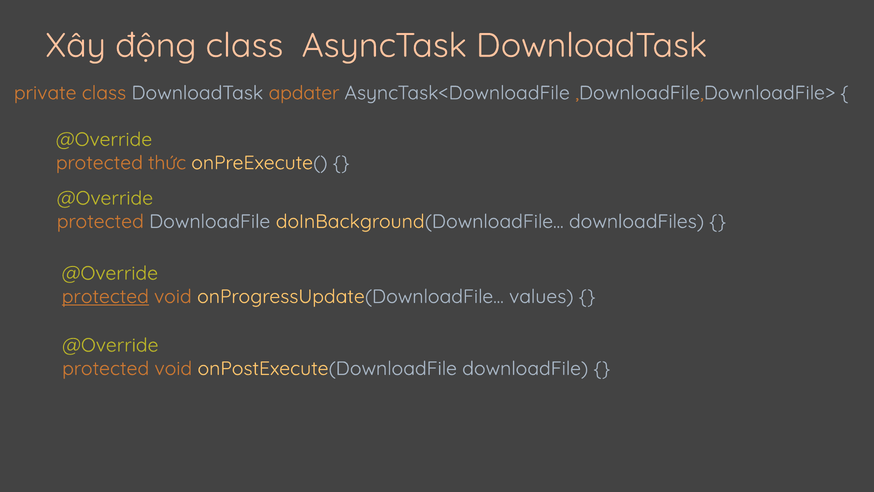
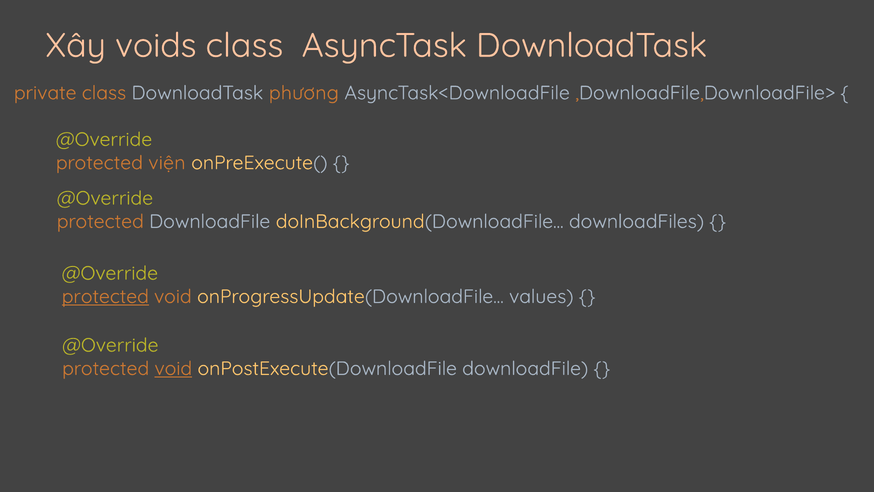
động: động -> voids (156, 46)
apdater: apdater -> phương (304, 93)
thức: thức -> viện (167, 163)
void underline: none -> present (173, 368)
